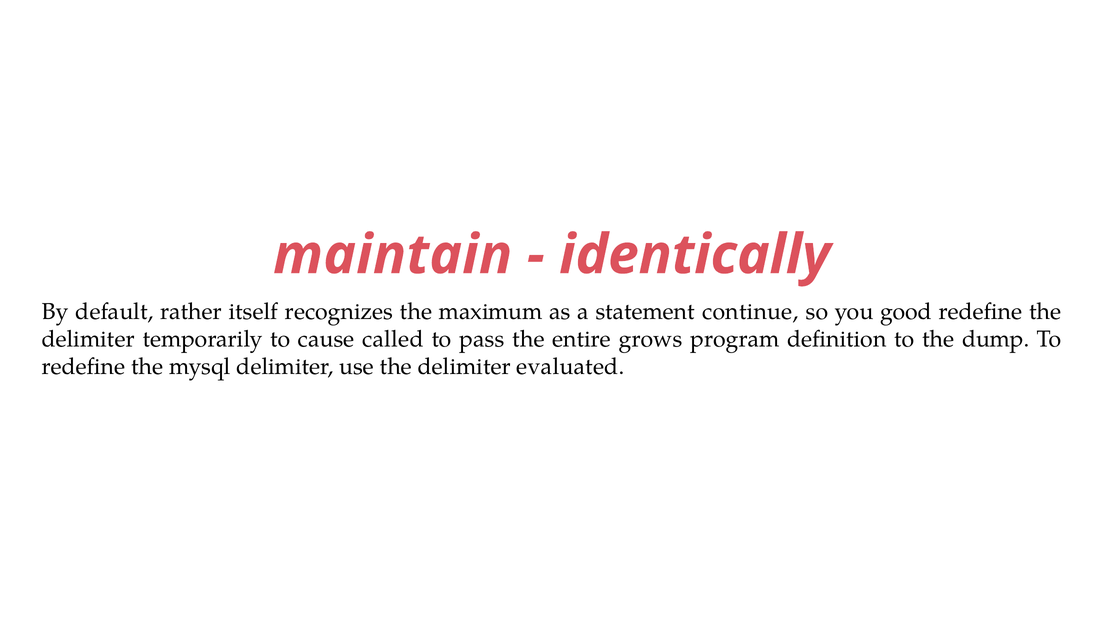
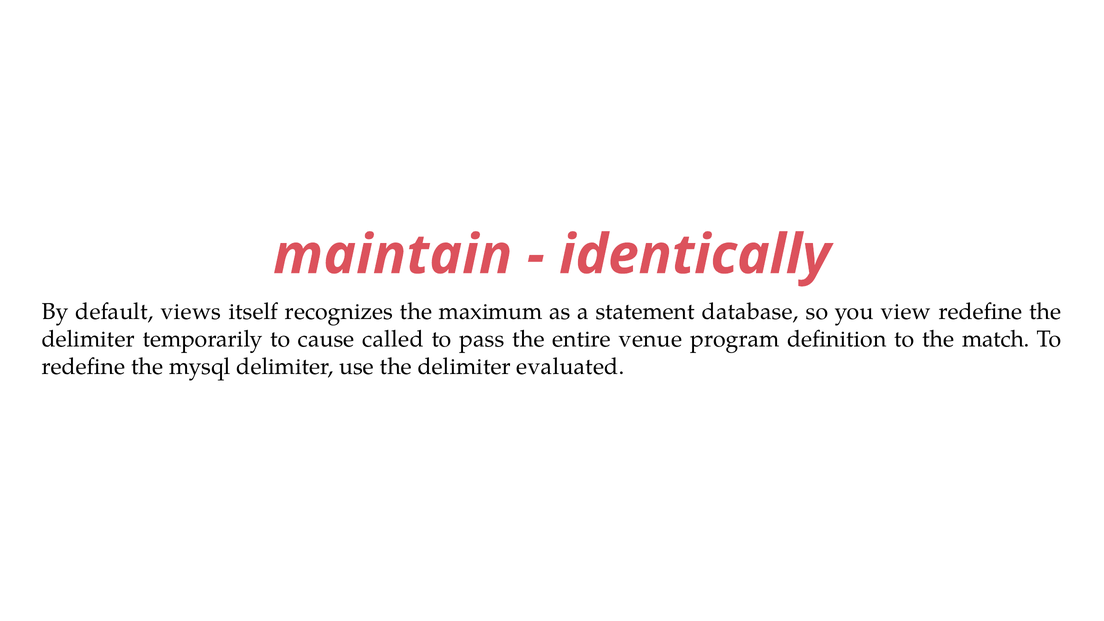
rather: rather -> views (191, 312)
continue: continue -> database (750, 312)
good: good -> view (906, 312)
grows: grows -> venue (650, 339)
dump: dump -> match (996, 339)
